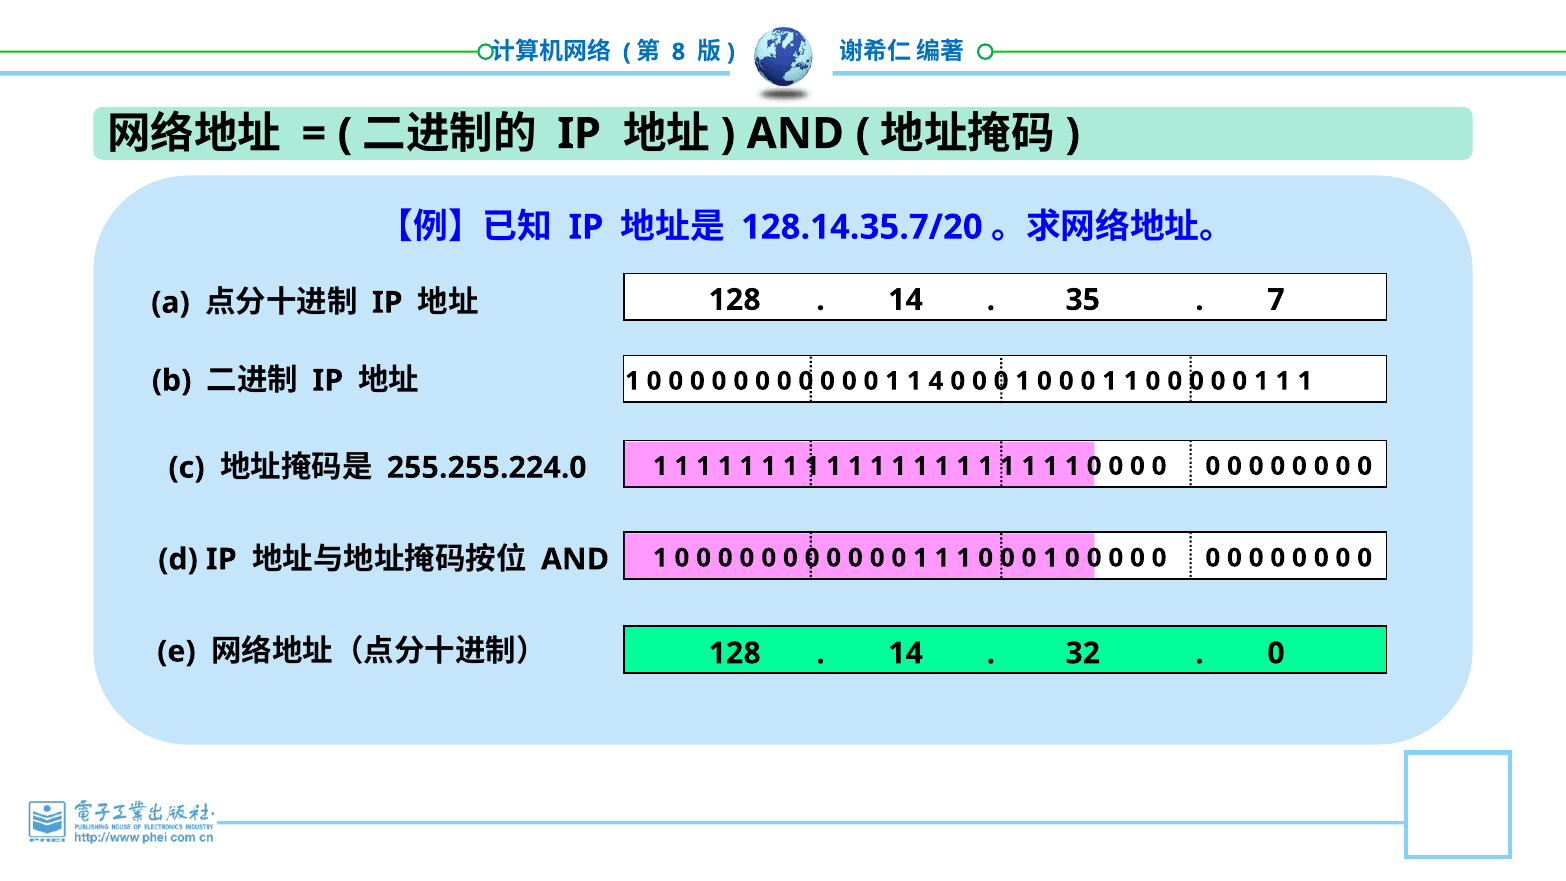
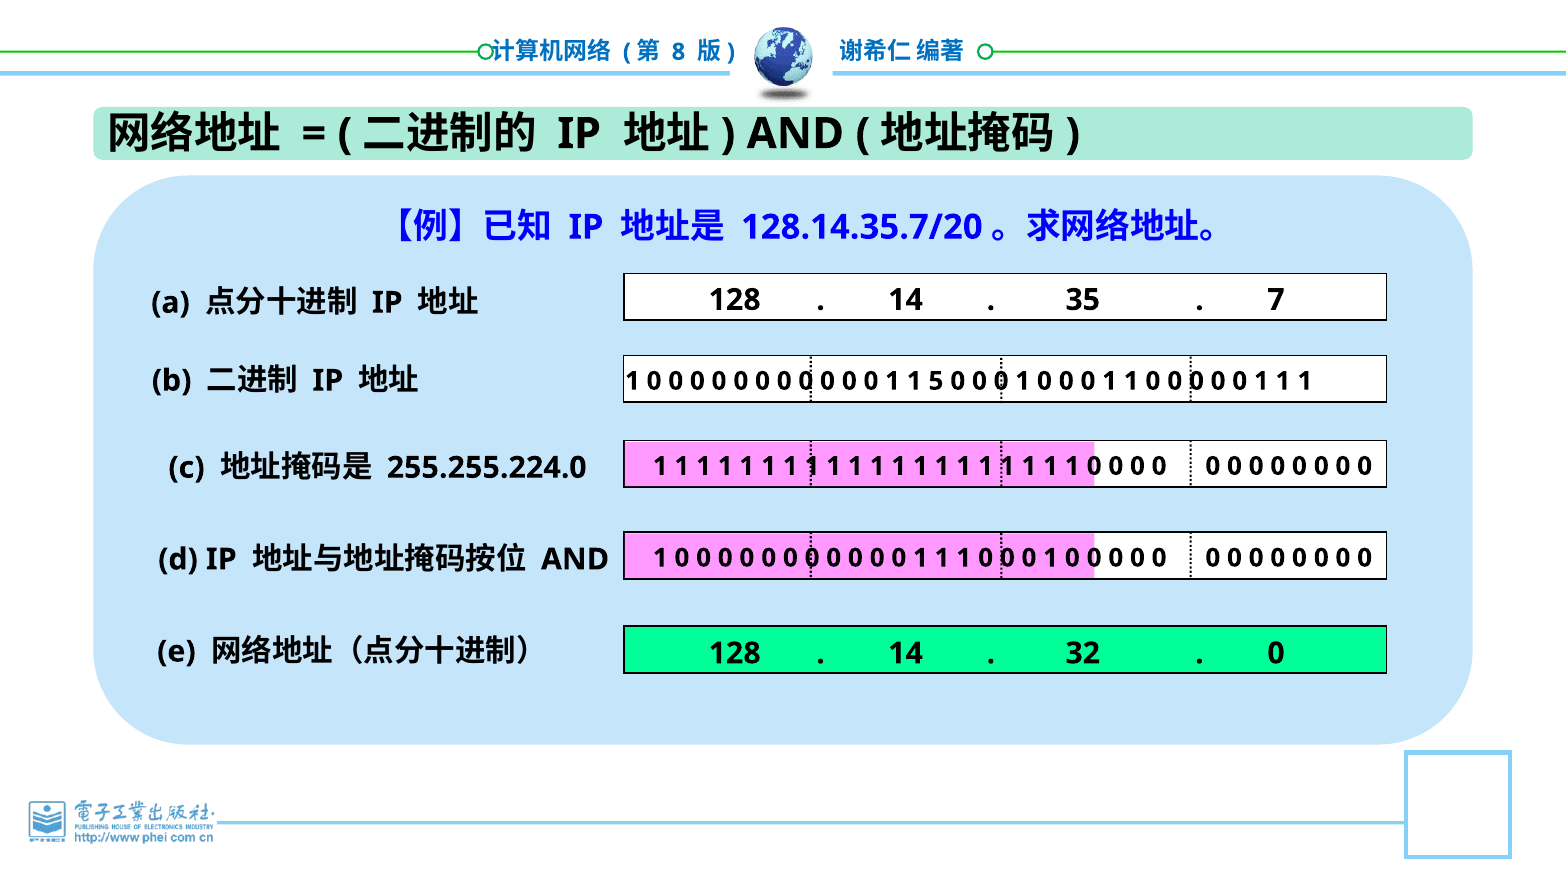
4: 4 -> 5 (936, 381)
